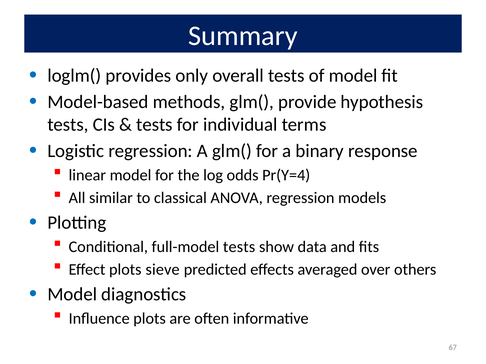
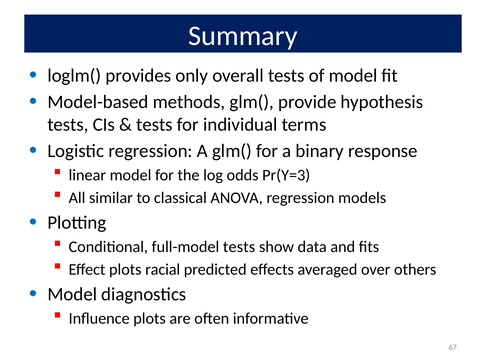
Pr(Y=4: Pr(Y=4 -> Pr(Y=3 (286, 175)
sieve: sieve -> racial (163, 270)
